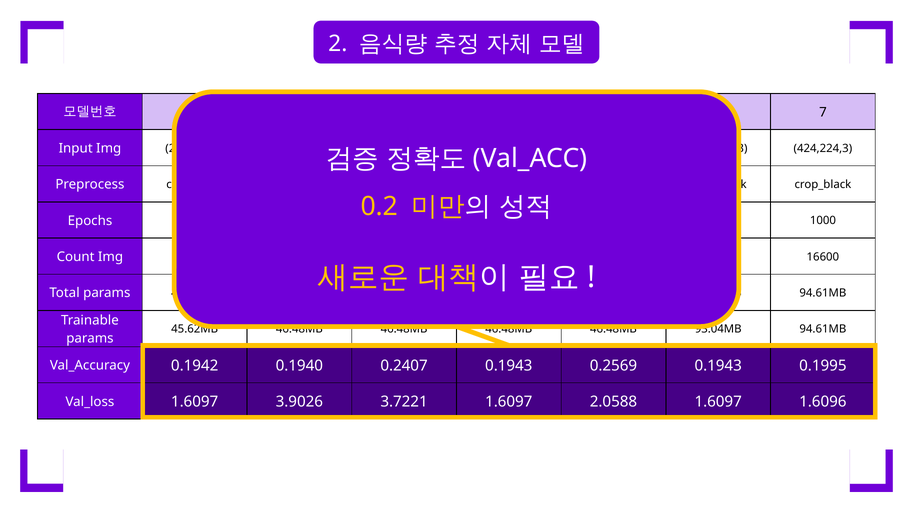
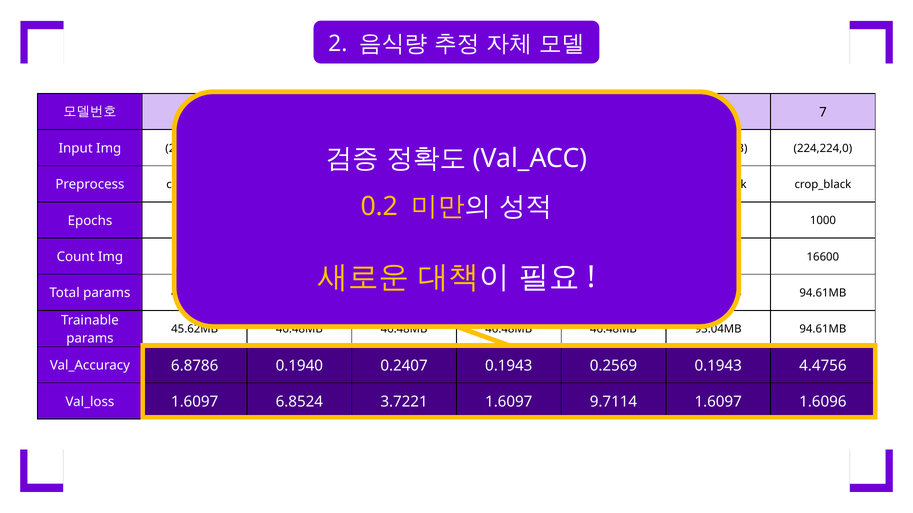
424,224,3: 424,224,3 -> 224,224,0 (823, 148)
0.1942: 0.1942 -> 6.8786 (195, 366)
0.1995: 0.1995 -> 4.4756 (823, 366)
3.9026: 3.9026 -> 6.8524 (299, 402)
2.0588: 2.0588 -> 9.7114 (613, 402)
